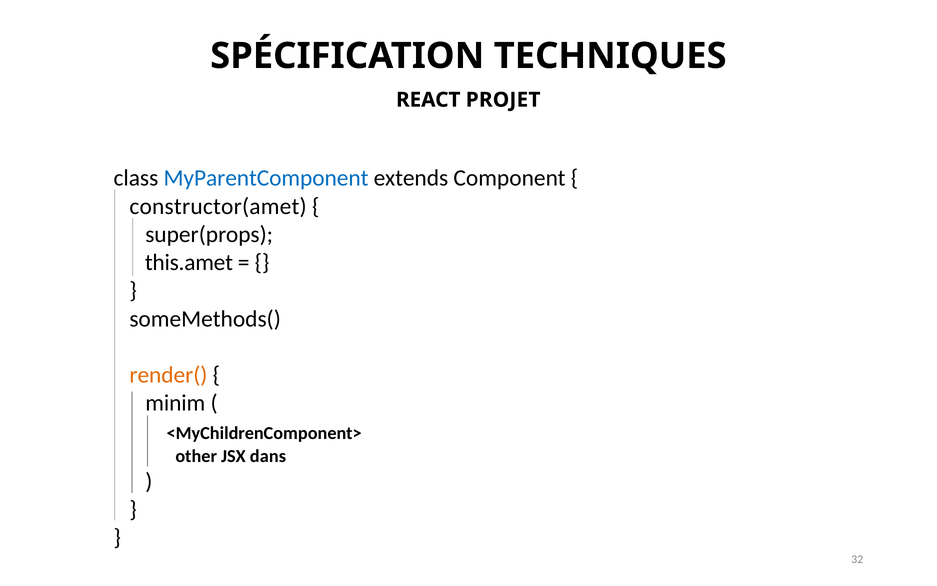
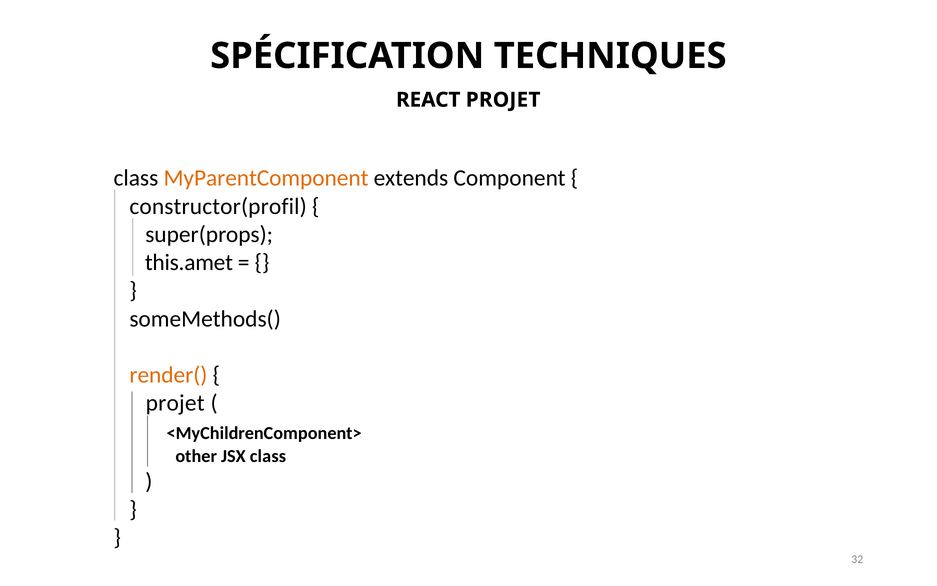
MyParentComponent colour: blue -> orange (266, 178)
constructor(amet: constructor(amet -> constructor(profil (218, 206)
minim: minim -> projet (175, 403)
JSX dans: dans -> class (268, 456)
